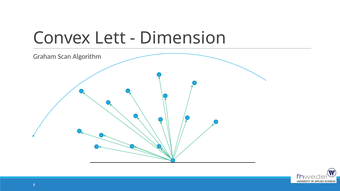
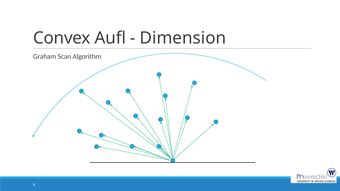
Lett: Lett -> Aufl (110, 38)
